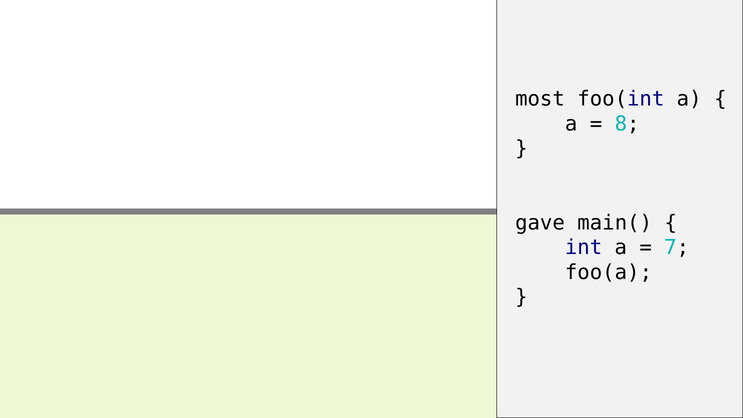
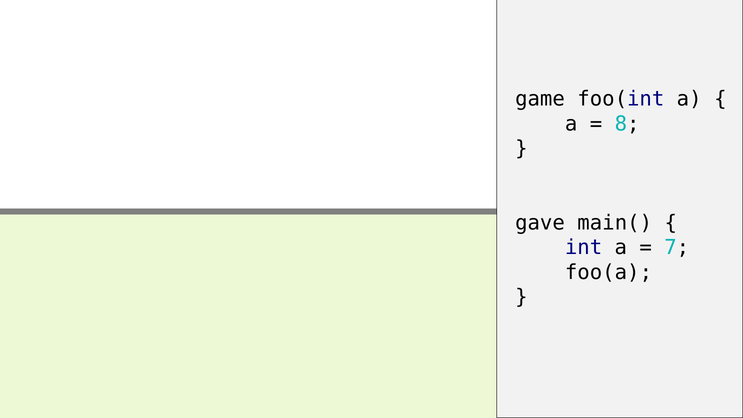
most: most -> game (540, 99)
